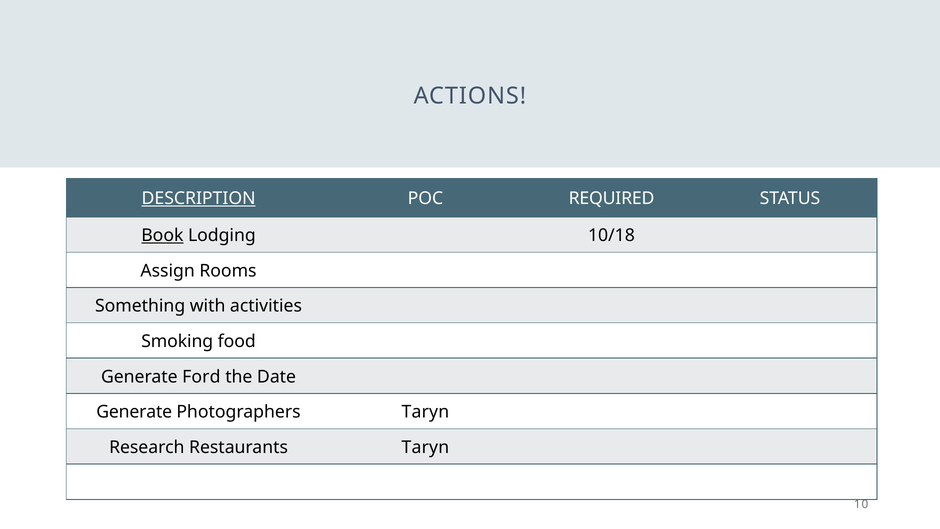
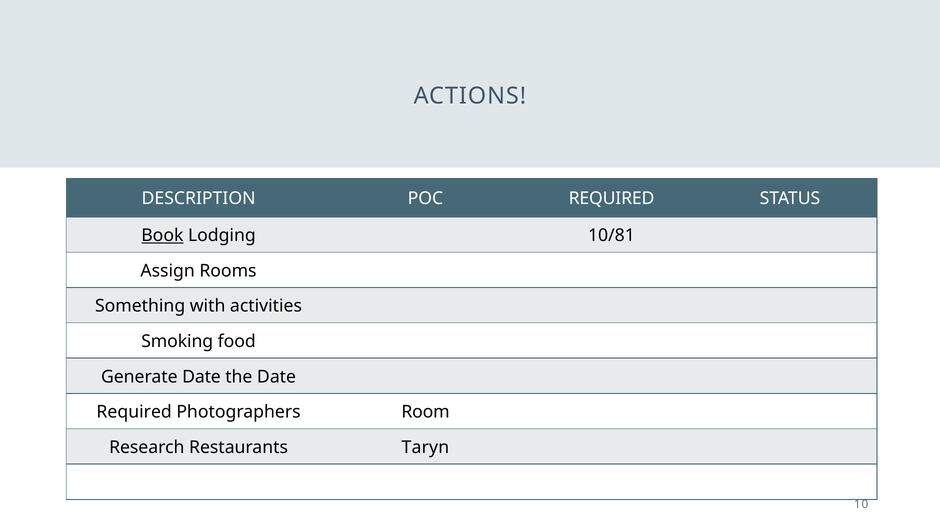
DESCRIPTION underline: present -> none (199, 199)
10/18: 10/18 -> 10/81 (611, 235)
Generate Ford: Ford -> Date (201, 377)
Generate: Generate -> Required (134, 412)
Photographers Taryn: Taryn -> Room (426, 412)
